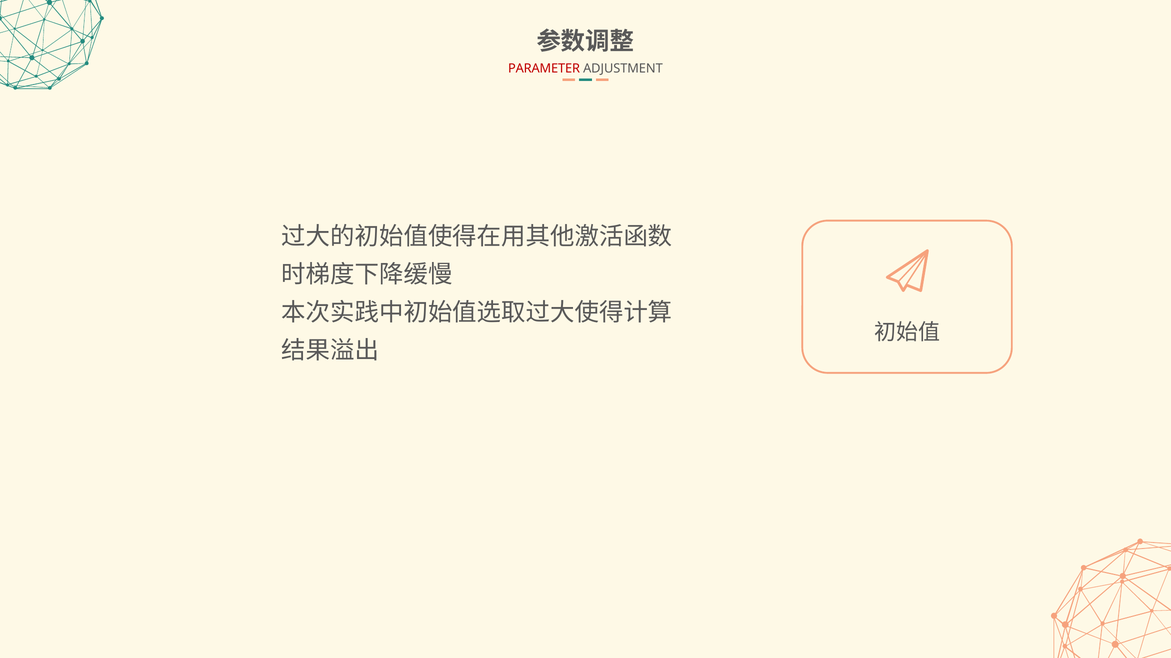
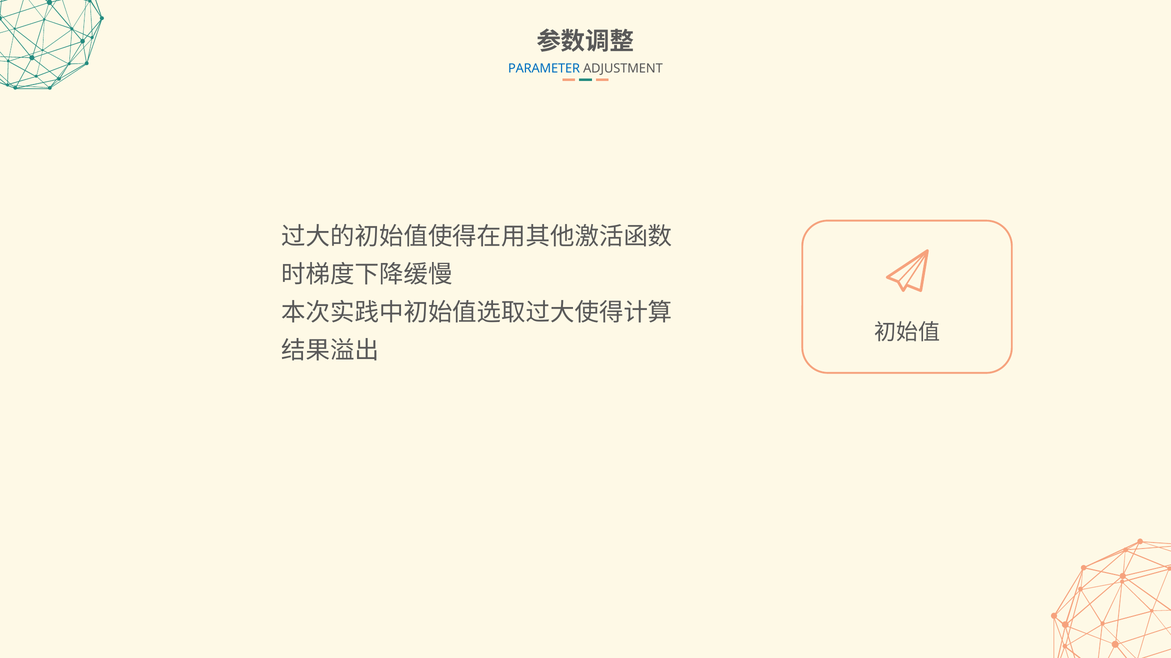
PARAMETER colour: red -> blue (544, 69)
